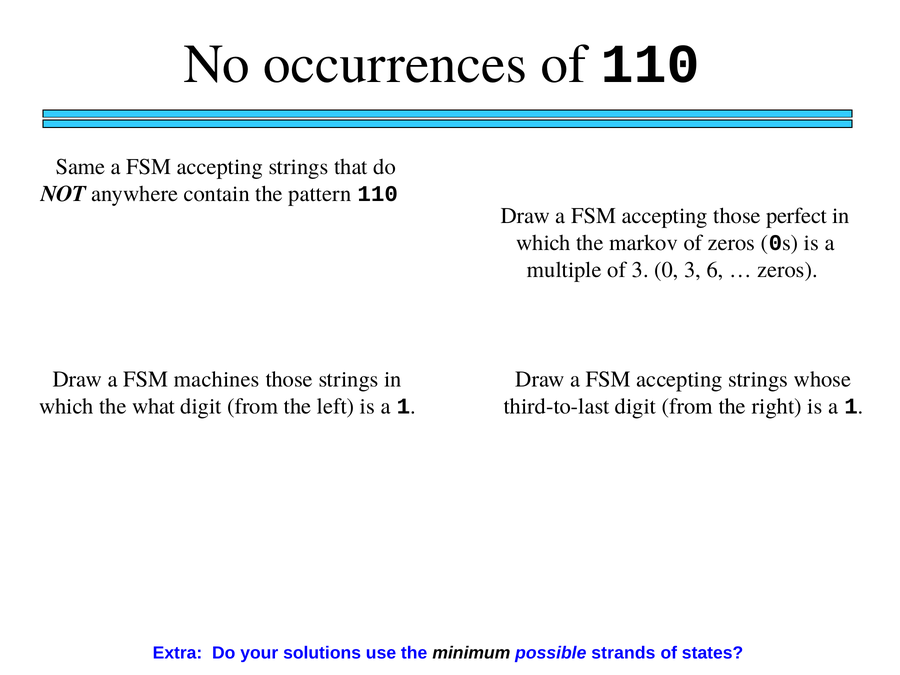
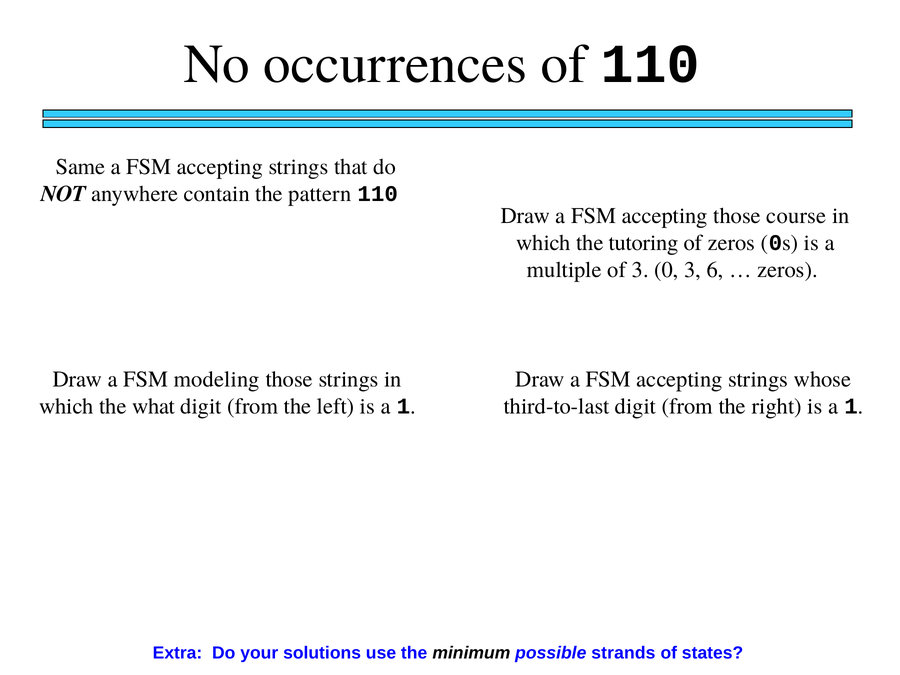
perfect: perfect -> course (796, 216)
markov: markov -> tutoring (644, 243)
machines: machines -> modeling (217, 379)
